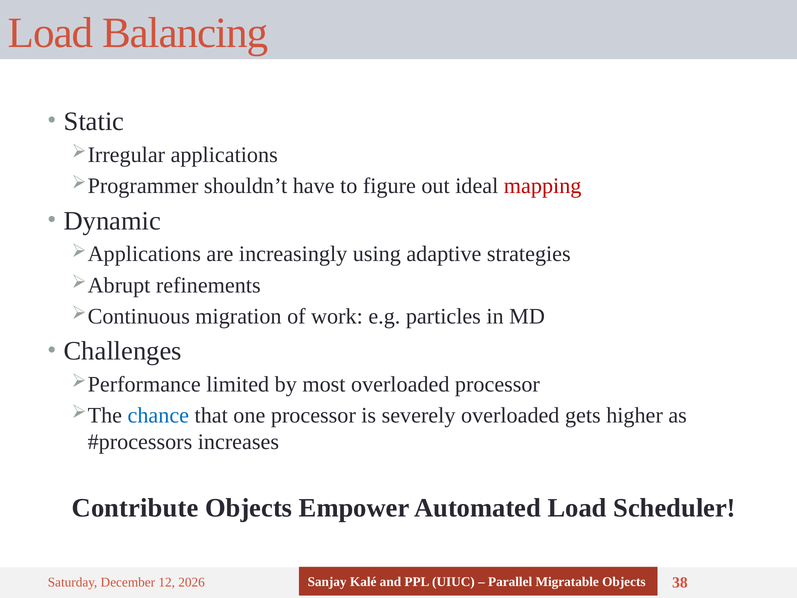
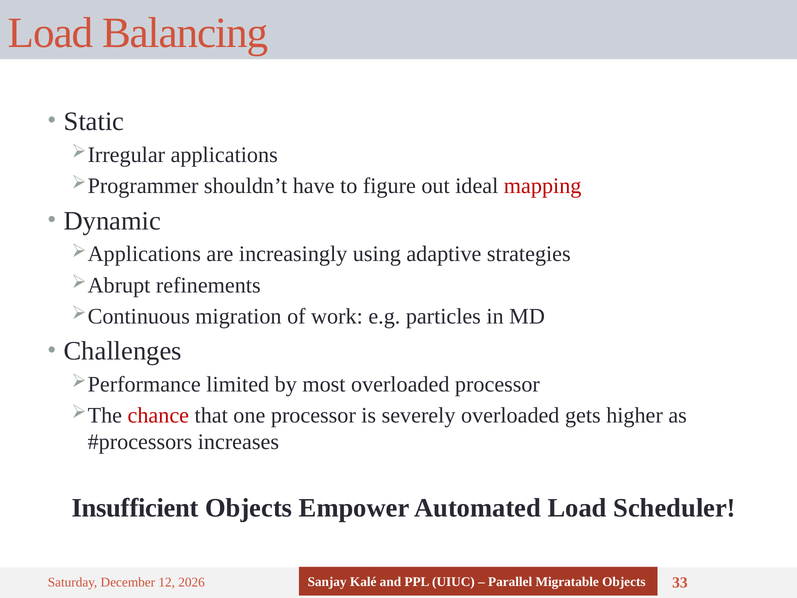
chance colour: blue -> red (158, 415)
Contribute: Contribute -> Insufficient (135, 508)
38: 38 -> 33 (680, 582)
